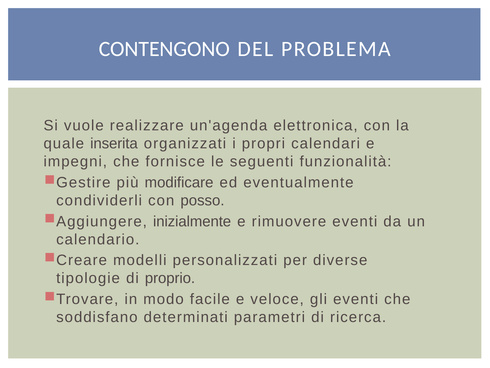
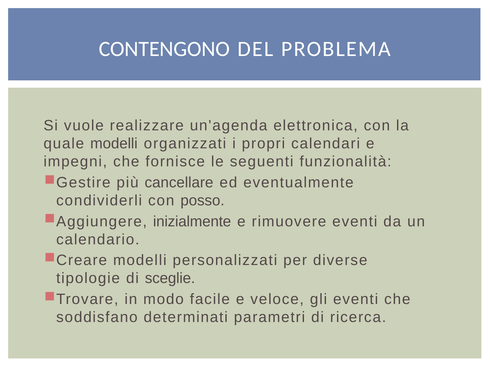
quale inserita: inserita -> modelli (114, 143)
modificare: modificare -> cancellare (179, 182)
proprio: proprio -> sceglie (170, 278)
